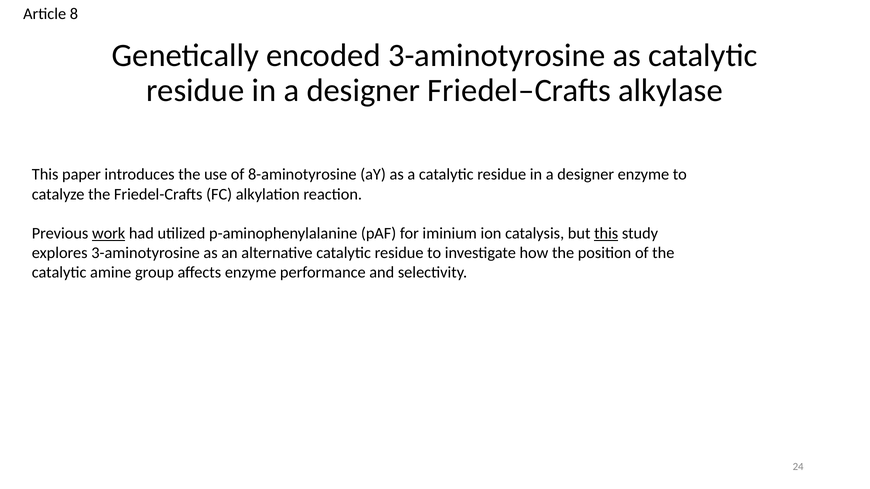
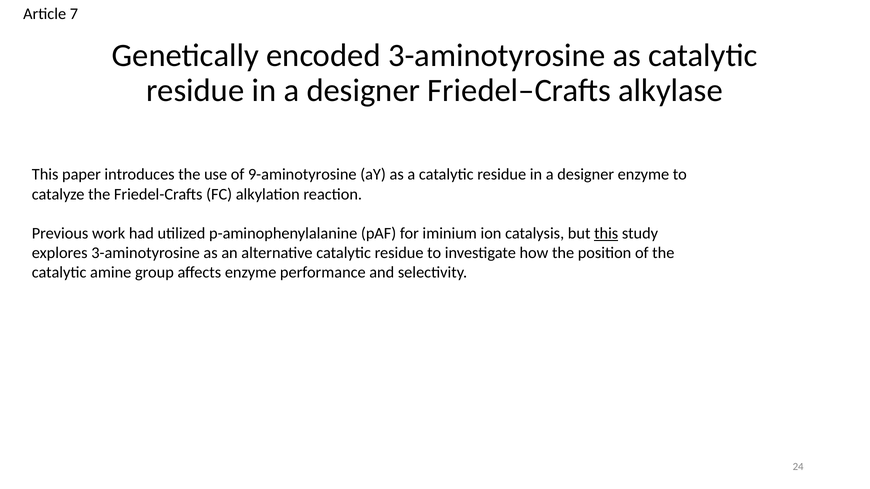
8: 8 -> 7 (74, 14)
8-aminotyrosine: 8-aminotyrosine -> 9-aminotyrosine (302, 175)
work underline: present -> none (109, 233)
